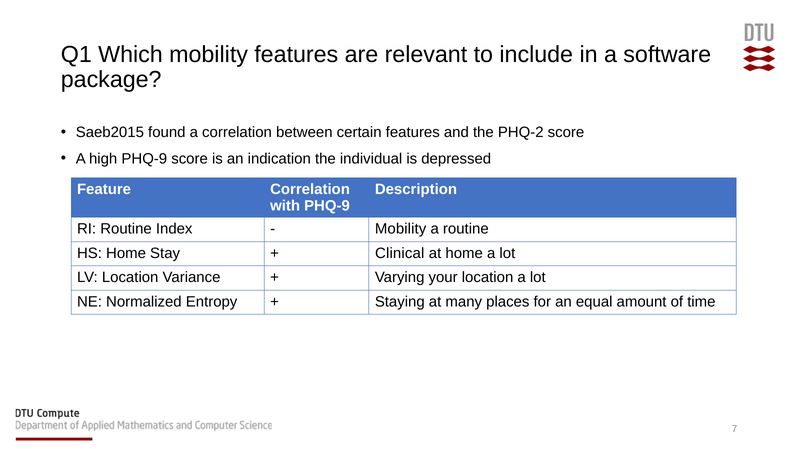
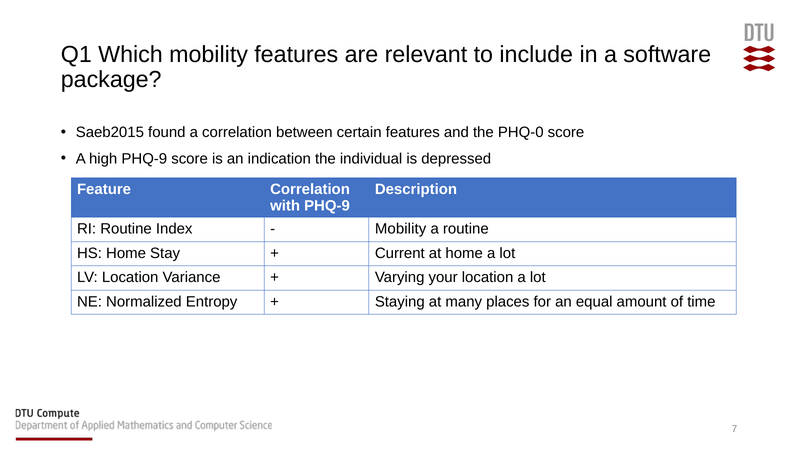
PHQ-2: PHQ-2 -> PHQ-0 (521, 133)
Clinical: Clinical -> Current (400, 253)
